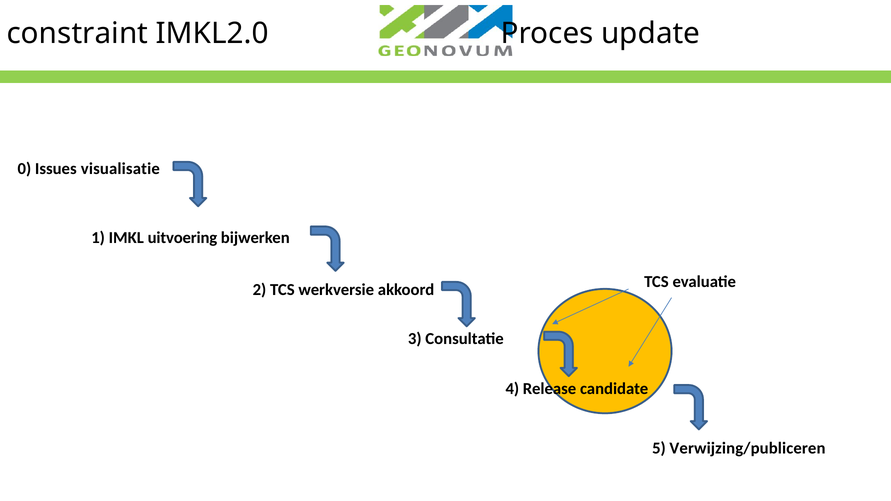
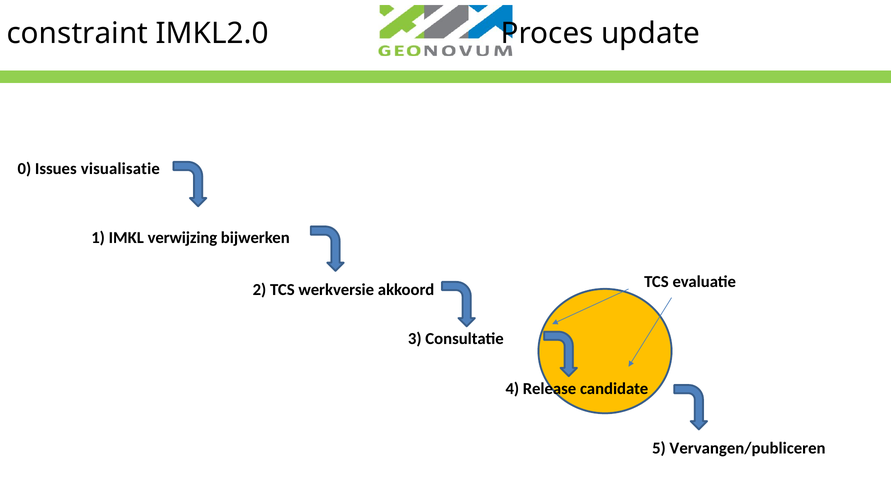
uitvoering: uitvoering -> verwijzing (182, 238)
Verwijzing/publiceren: Verwijzing/publiceren -> Vervangen/publiceren (748, 449)
